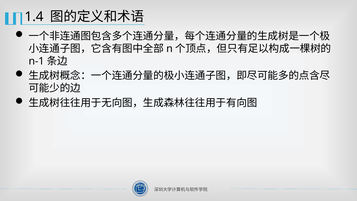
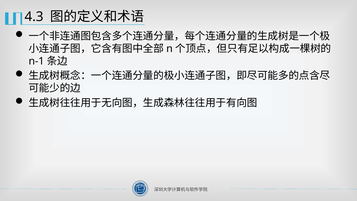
1.4: 1.4 -> 4.3 (34, 17)
